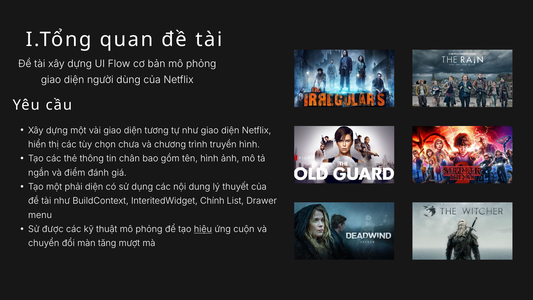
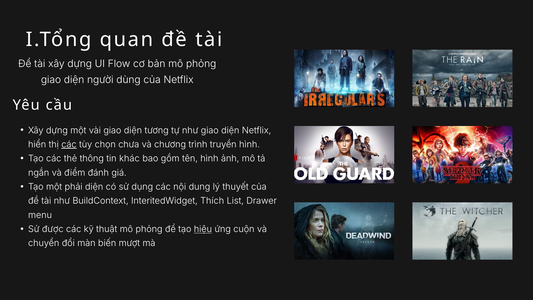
các underline: none -> present (69, 144)
chân: chân -> khác (129, 159)
Chính: Chính -> Thích (212, 201)
tăng: tăng -> biến (107, 243)
